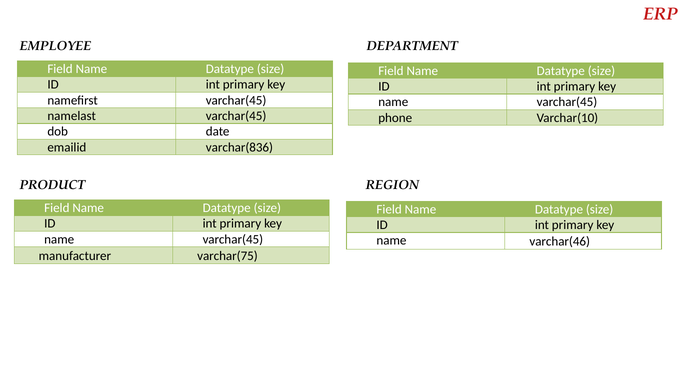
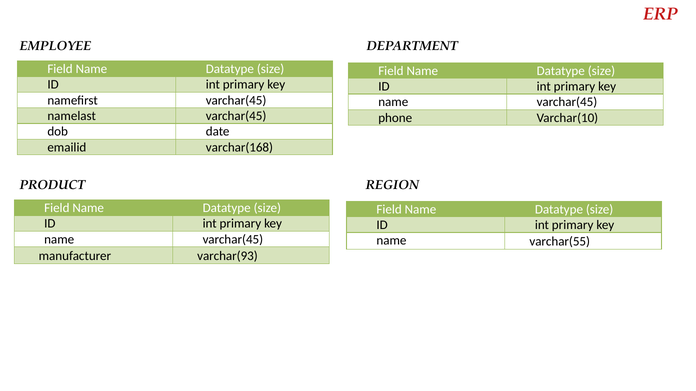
varchar(836: varchar(836 -> varchar(168 (239, 147)
varchar(46: varchar(46 -> varchar(55 (560, 242)
varchar(75: varchar(75 -> varchar(93 (227, 256)
